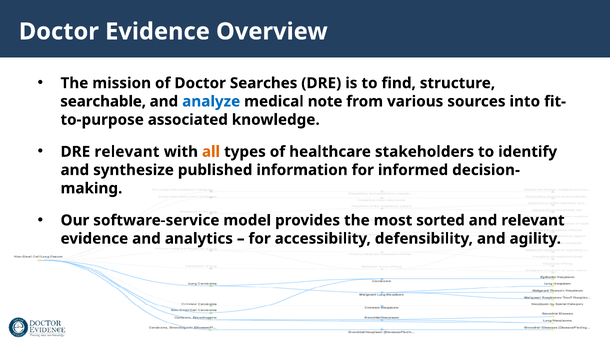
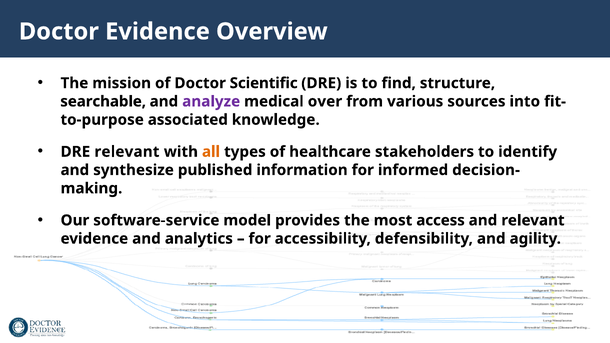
Searches: Searches -> Scientific (264, 83)
analyze colour: blue -> purple (211, 101)
note: note -> over (325, 101)
sorted: sorted -> access (441, 220)
